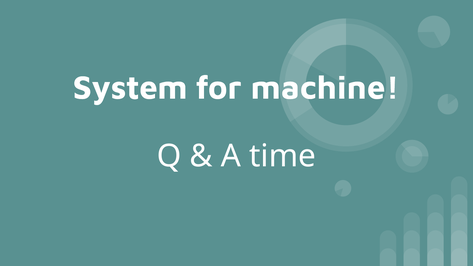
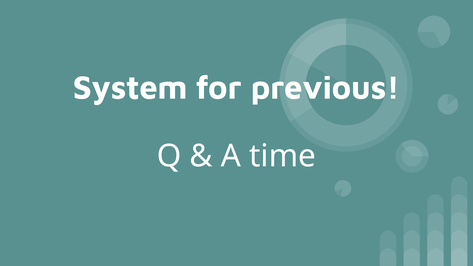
machine: machine -> previous (325, 88)
